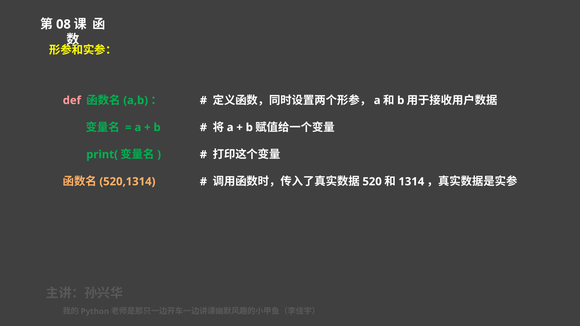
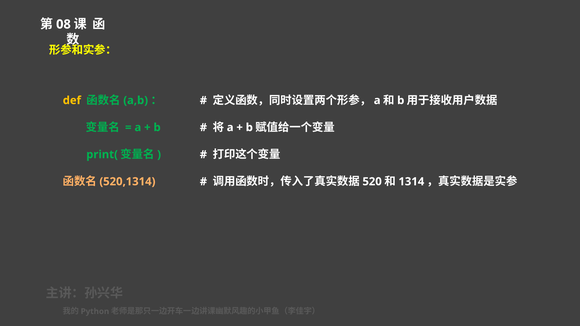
def colour: pink -> yellow (72, 100)
